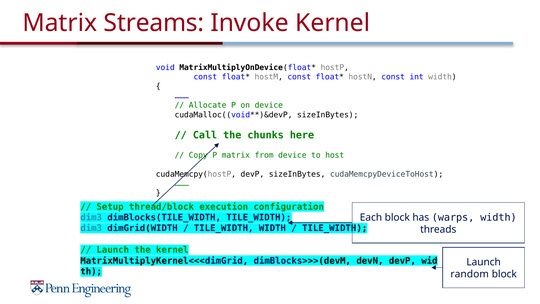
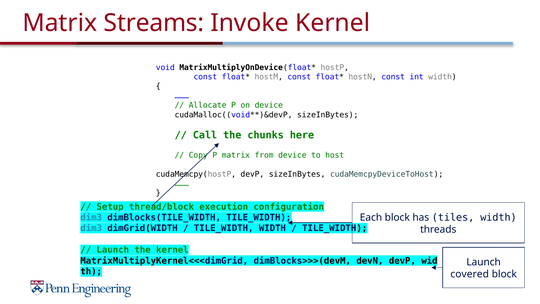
warps: warps -> tiles (453, 217)
random: random -> covered (470, 274)
